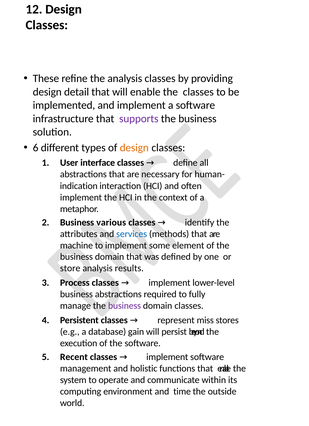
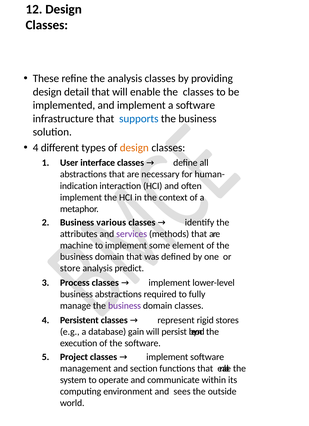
supports colour: purple -> blue (139, 118)
6: 6 -> 4 (36, 148)
services colour: blue -> purple (132, 234)
results: results -> predict (129, 268)
miss: miss -> rigid (205, 320)
Recent: Recent -> Project (74, 356)
holistic: holistic -> section (144, 368)
time: time -> sees (182, 391)
